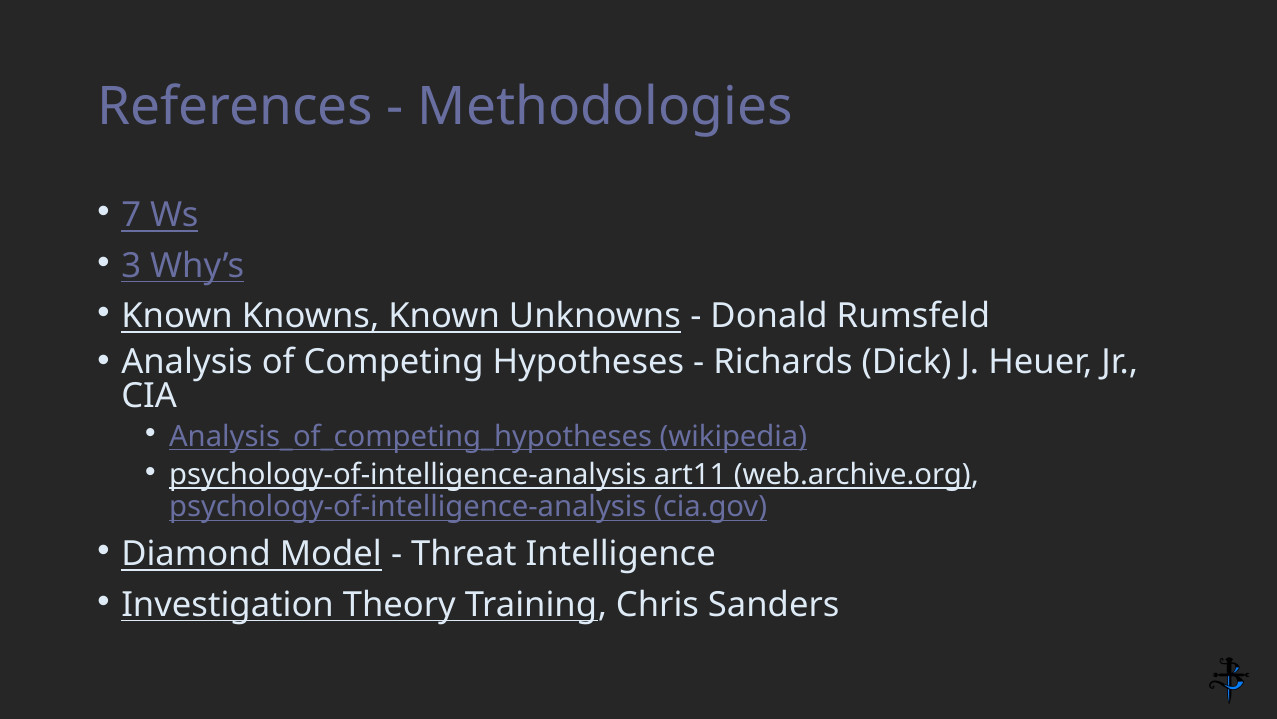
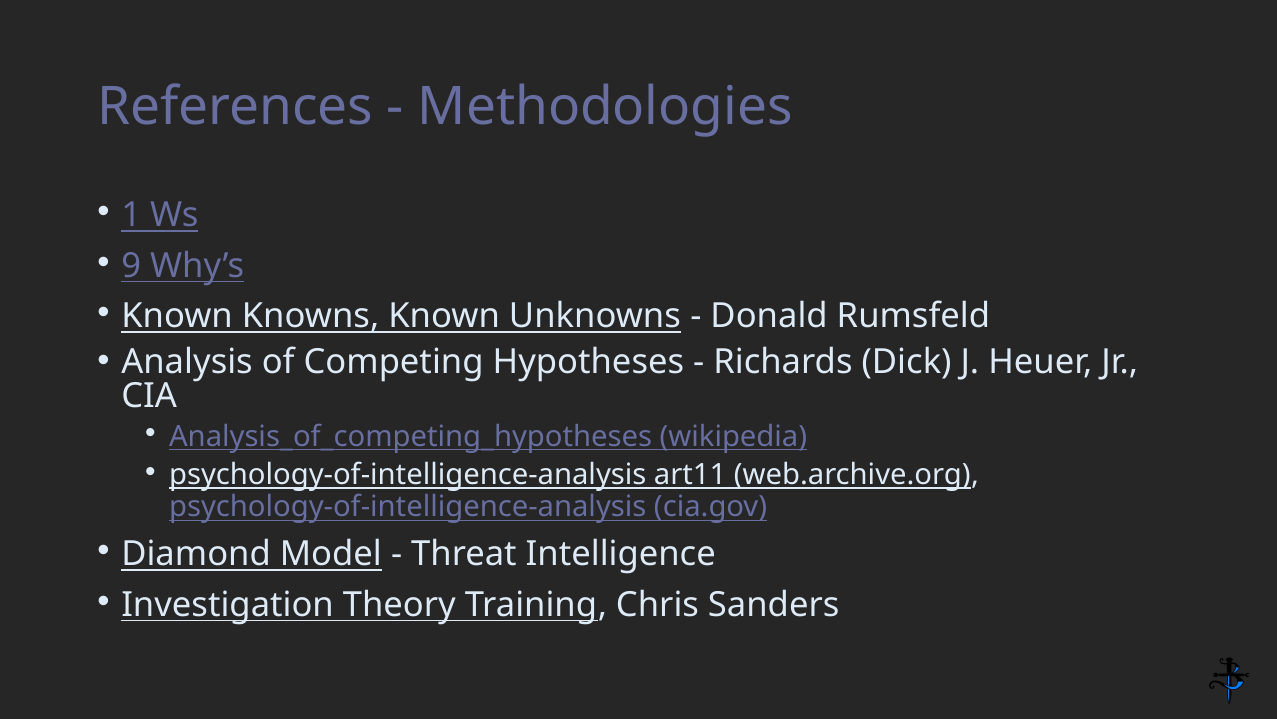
7: 7 -> 1 (131, 215)
3: 3 -> 9 (131, 265)
